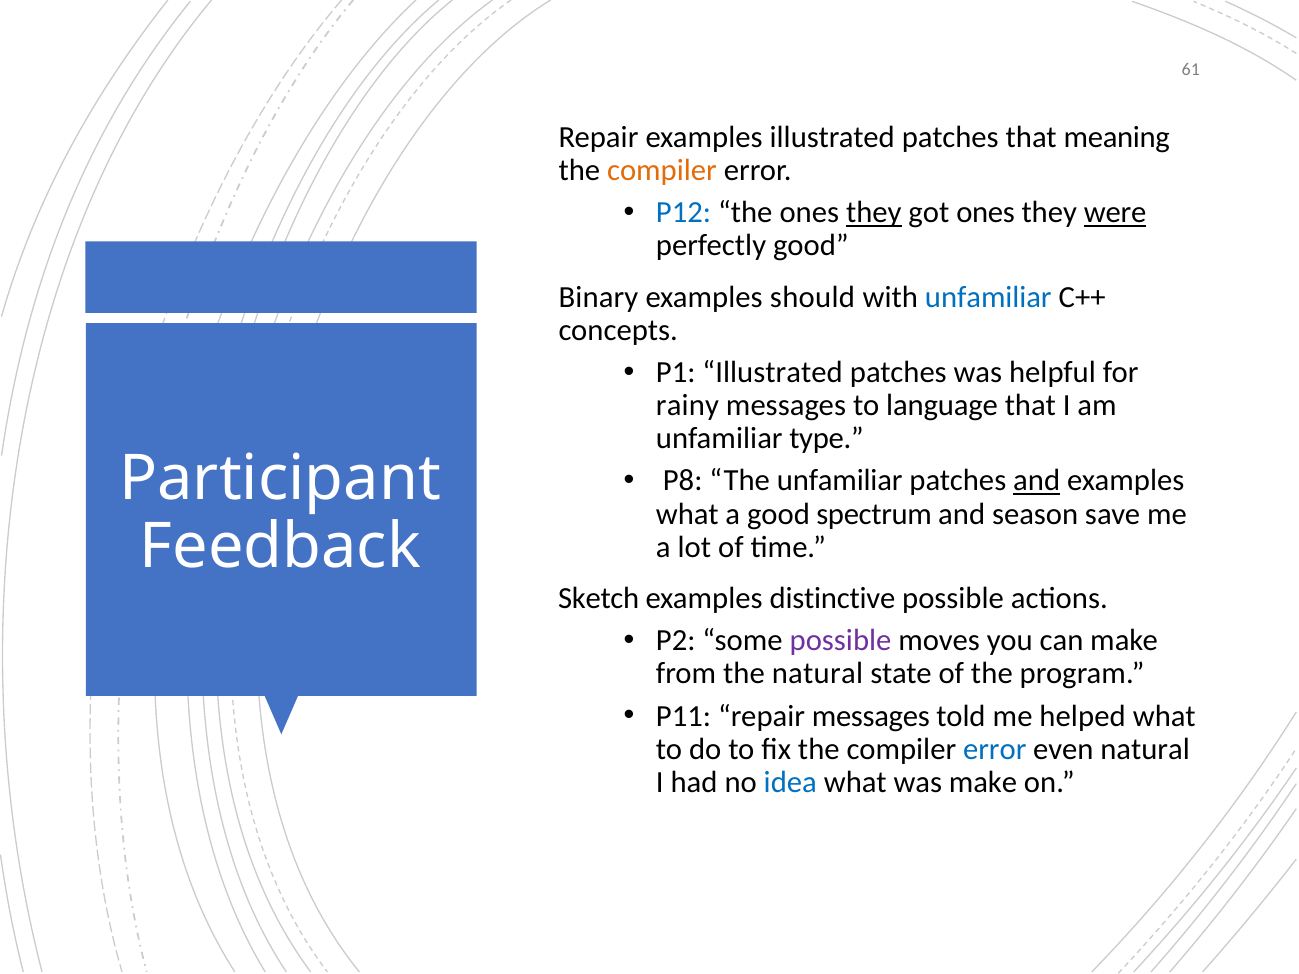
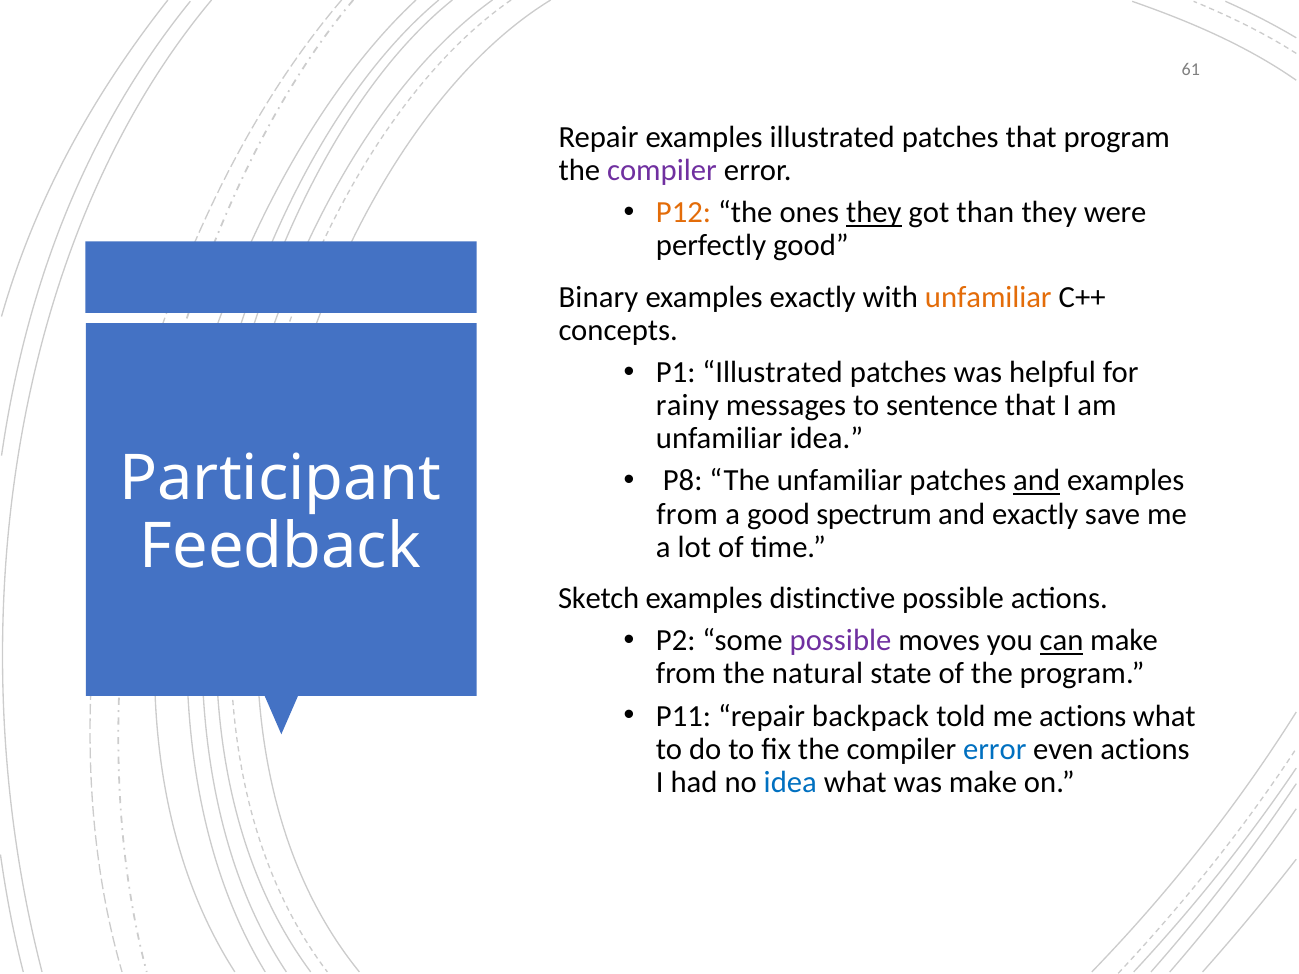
that meaning: meaning -> program (1117, 137)
compiler colour: orange -> purple (662, 170)
P12 colour: blue -> orange (684, 213)
got ones: ones -> than (985, 213)
were underline: present -> none (1115, 213)
examples should: should -> exactly (813, 297)
unfamiliar colour: blue -> orange (988, 297)
language: language -> sentence (942, 406)
unfamiliar type: type -> idea (826, 439)
what: what -> from (687, 514)
and season: season -> exactly (1035, 514)
can underline: none -> present (1062, 641)
repair messages: messages -> backpack (871, 716)
me helped: helped -> actions (1083, 716)
even natural: natural -> actions (1145, 749)
